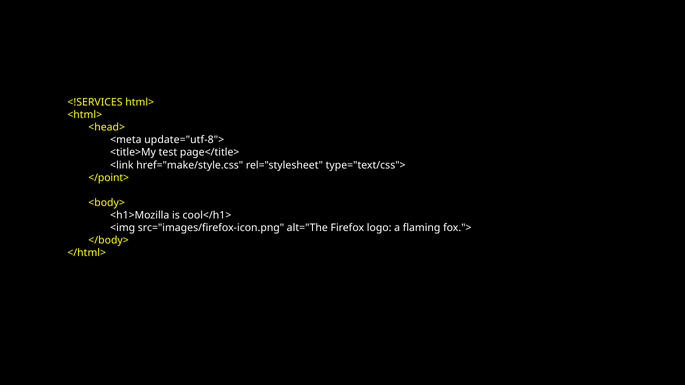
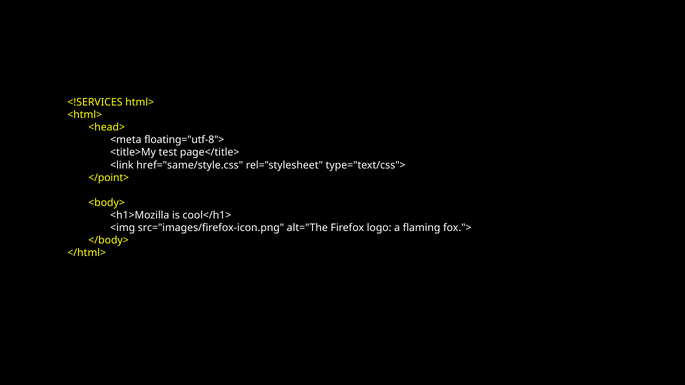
update="utf-8">: update="utf-8"> -> floating="utf-8"> (184, 140)
href="make/style.css: href="make/style.css -> href="same/style.css (190, 165)
